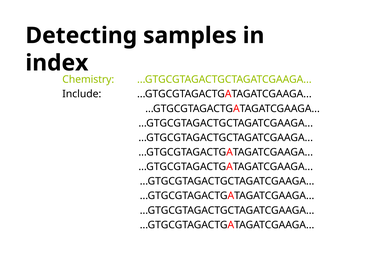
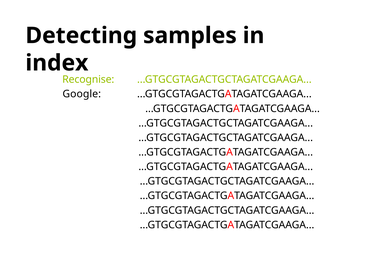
Chemistry: Chemistry -> Recognise (88, 80)
Include: Include -> Google (82, 94)
